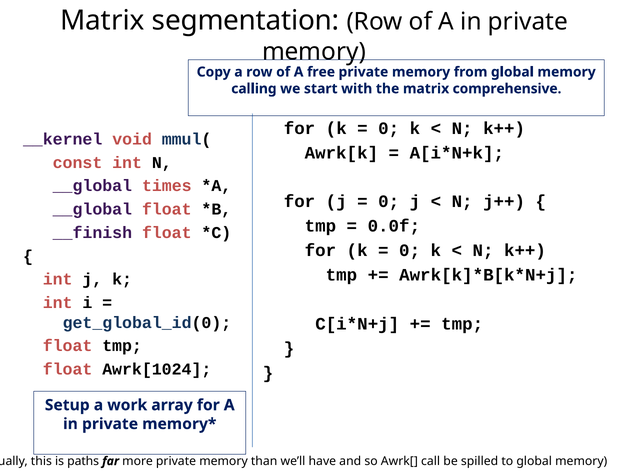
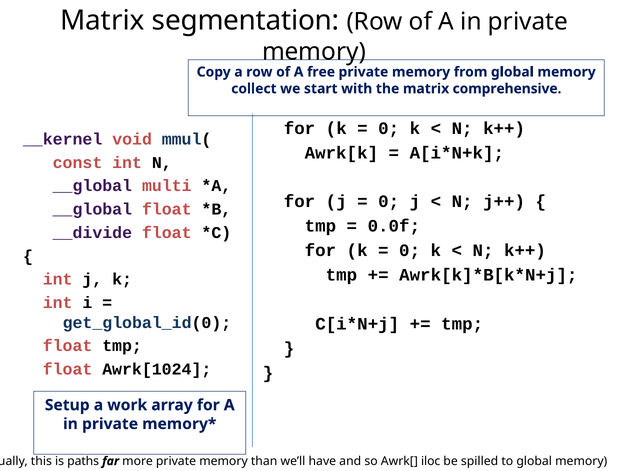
calling: calling -> collect (254, 89)
times: times -> multi (167, 186)
__finish: __finish -> __divide (92, 233)
call: call -> iloc (431, 461)
